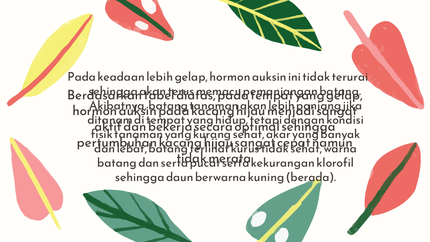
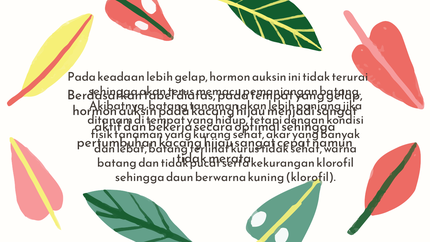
dan serta: serta -> tidak (175, 163)
kuning berada: berada -> klorofil (311, 177)
